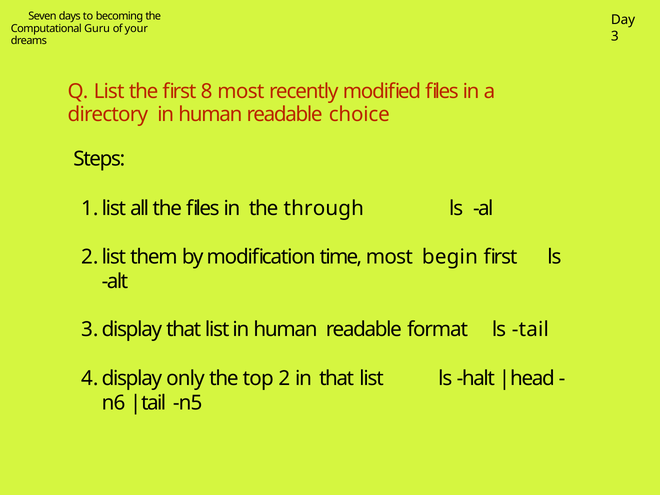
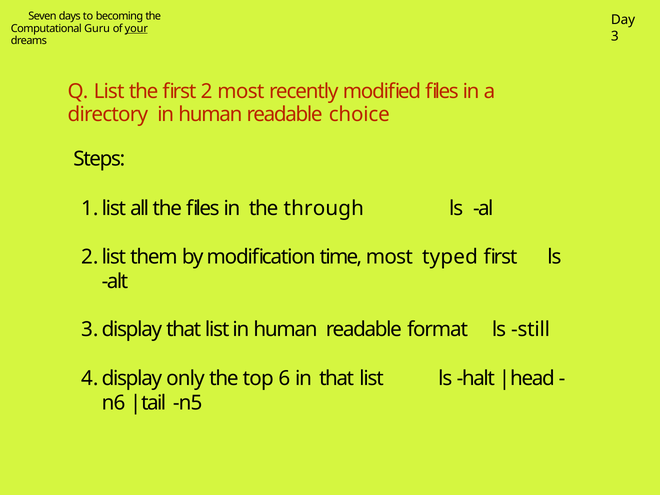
your underline: none -> present (136, 29)
8: 8 -> 2 (207, 91)
begin: begin -> typed (450, 257)
ls tail: tail -> still (531, 329)
2: 2 -> 6 (284, 378)
